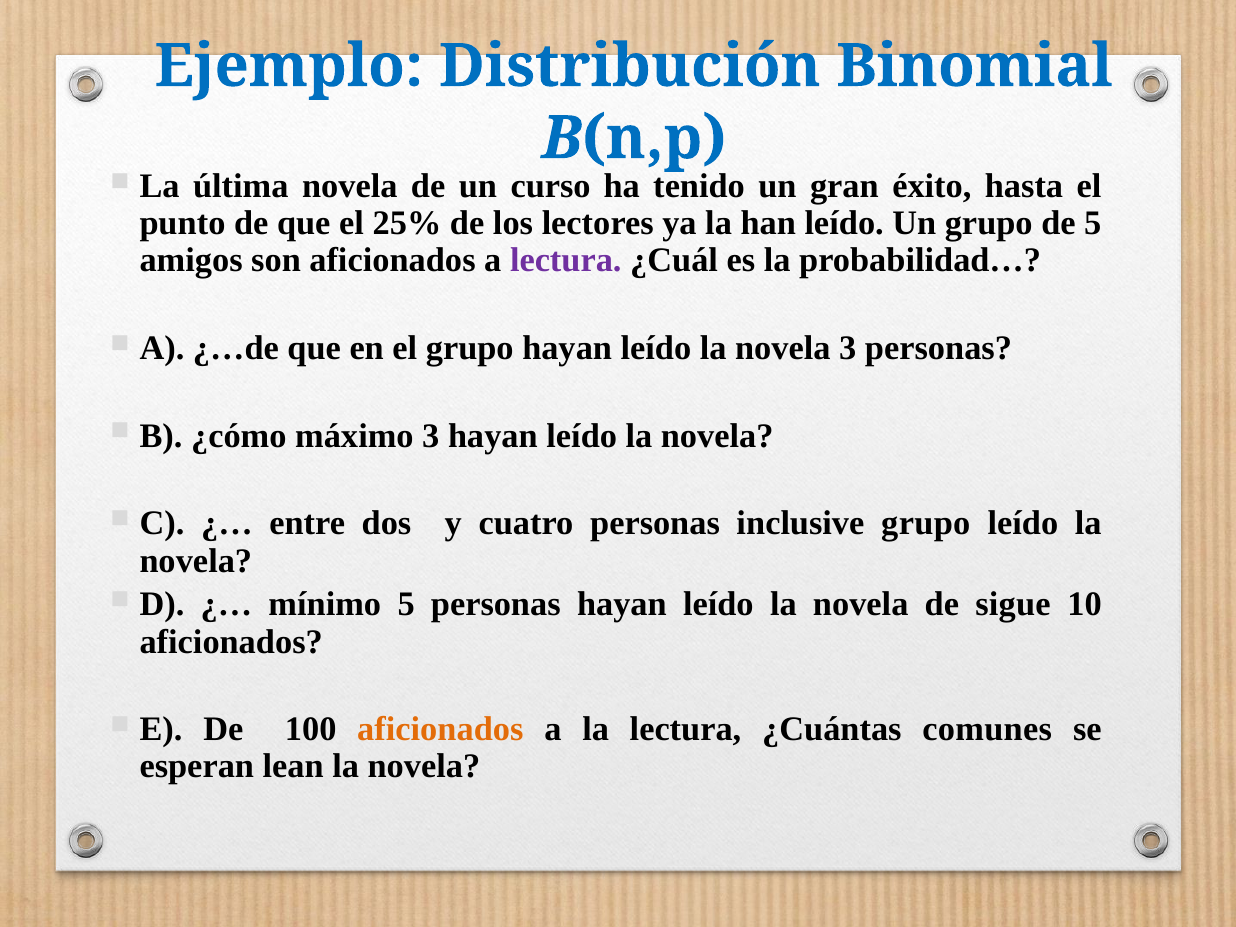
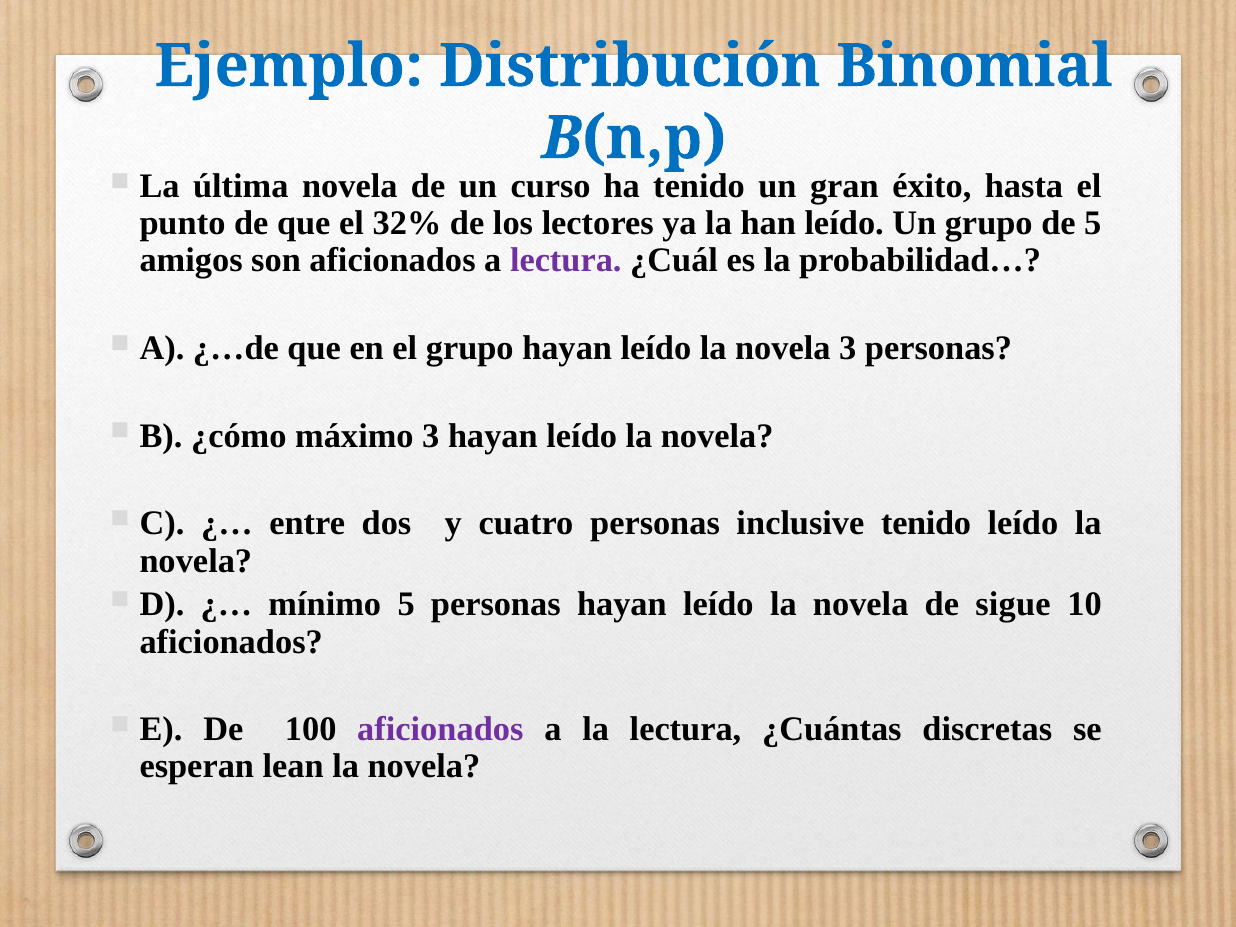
25%: 25% -> 32% (407, 223)
inclusive grupo: grupo -> tenido (926, 524)
aficionados colour: orange -> purple (440, 730)
comunes: comunes -> discretas (987, 730)
